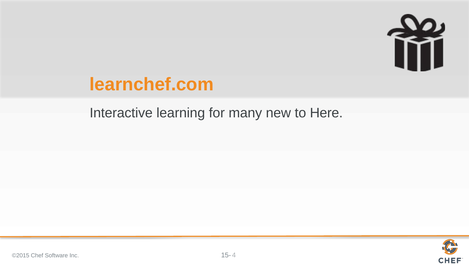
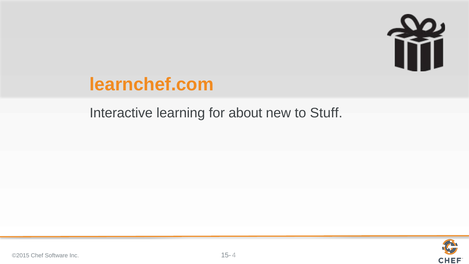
many: many -> about (245, 113)
Here: Here -> Stuff (326, 113)
